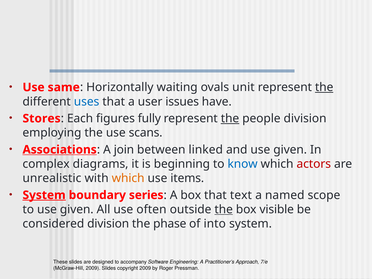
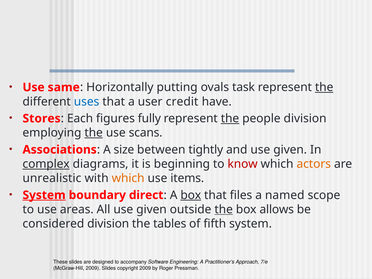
waiting: waiting -> putting (177, 87)
unit: unit -> task (244, 87)
issues: issues -> credit (182, 102)
the underline: none -> present (94, 133)
Associations underline: present -> none (60, 150)
join: join -> size (124, 150)
linked: linked -> tightly (206, 150)
complex underline: none -> present (46, 164)
know colour: blue -> red (243, 164)
actors colour: red -> orange (314, 164)
series: series -> direct (146, 195)
box underline: none -> present (191, 195)
text: text -> files (241, 195)
to use given: given -> areas (77, 209)
All use often: often -> given (151, 209)
visible: visible -> allows (277, 209)
phase: phase -> tables (170, 224)
into: into -> fifth (215, 224)
